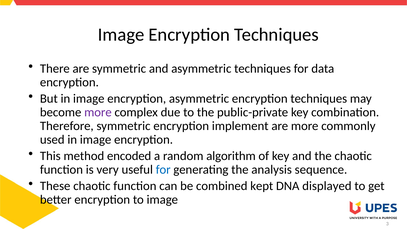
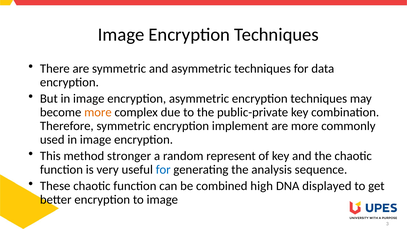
more colour: purple -> orange (98, 112)
encoded: encoded -> stronger (129, 156)
algorithm: algorithm -> represent (231, 156)
kept: kept -> high (262, 186)
